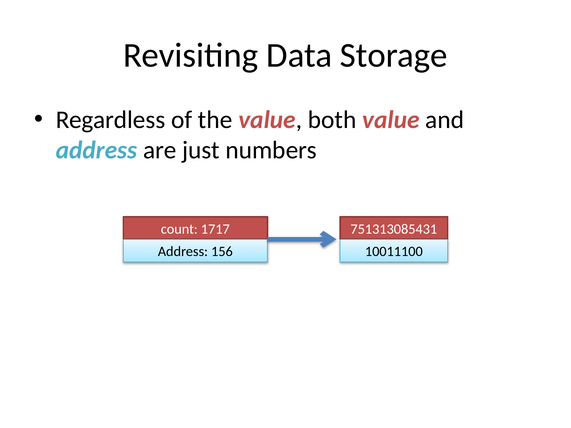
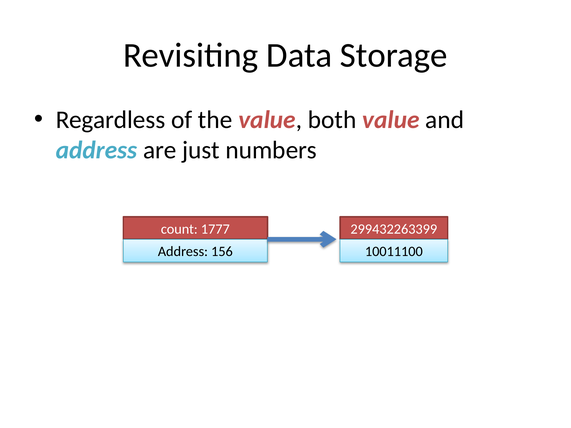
1717: 1717 -> 1777 (215, 229)
751313085431: 751313085431 -> 299432263399 (394, 229)
